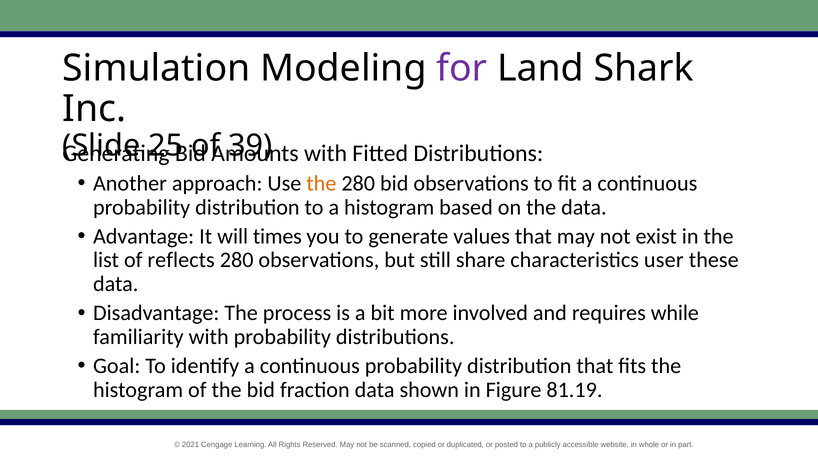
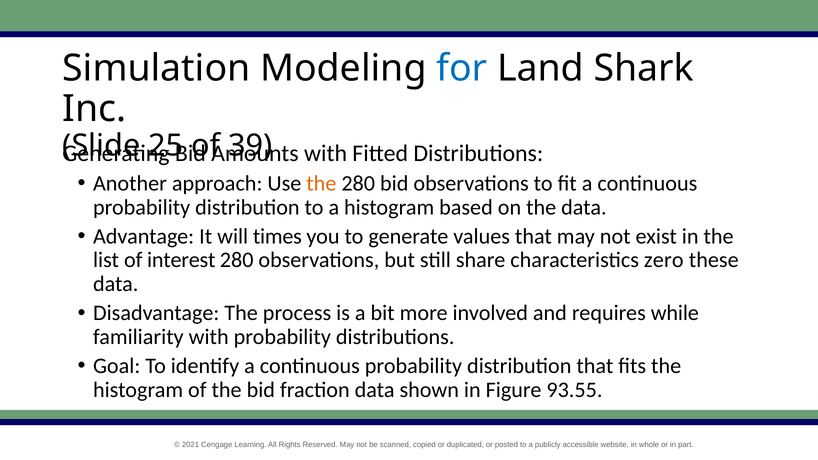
for colour: purple -> blue (462, 68)
reflects: reflects -> interest (181, 260)
user: user -> zero (664, 260)
81.19: 81.19 -> 93.55 (574, 390)
